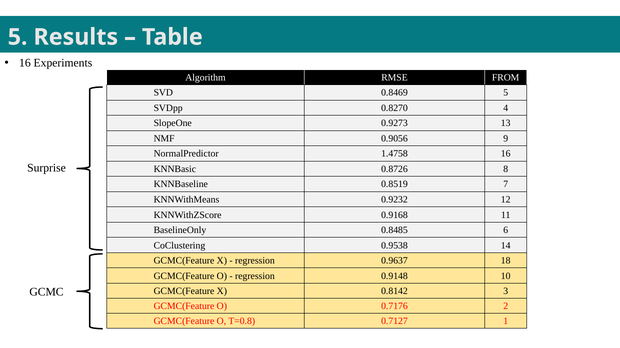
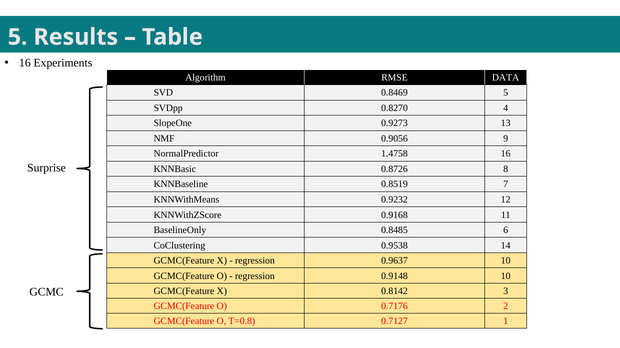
FROM: FROM -> DATA (506, 78)
0.9637 18: 18 -> 10 (506, 261)
